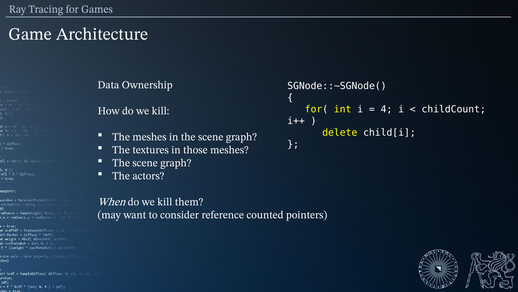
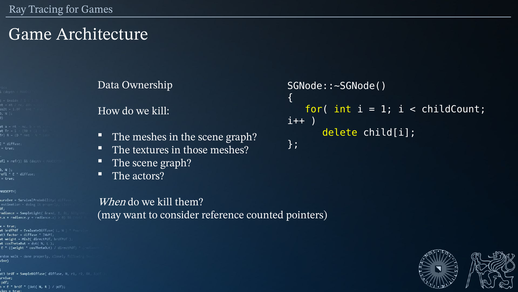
4: 4 -> 1 (386, 109)
